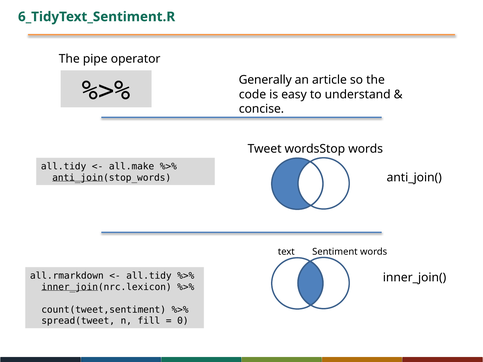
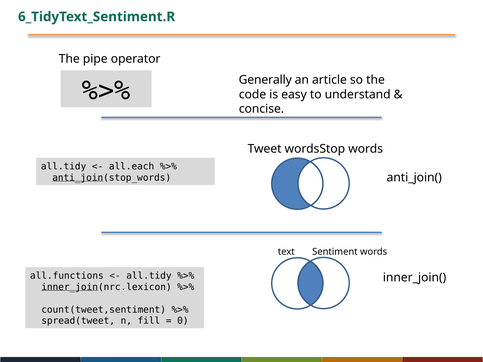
all.make: all.make -> all.each (132, 167)
all.rmarkdown: all.rmarkdown -> all.functions (67, 276)
